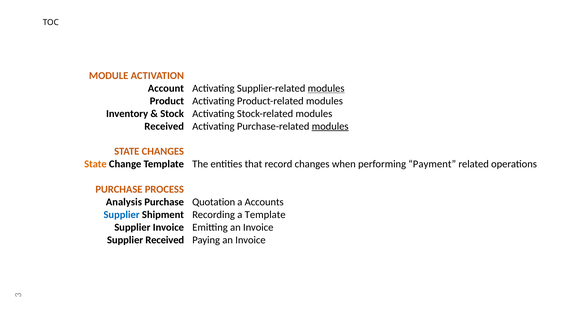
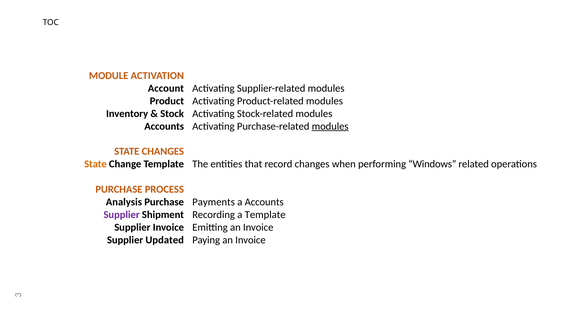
modules underline: present -> none (326, 88)
Received: Received -> Accounts (164, 126)
Payment: Payment -> Windows (432, 164)
Quotation: Quotation -> Payments (214, 202)
Supplier colour: blue -> purple (122, 215)
Supplier Received: Received -> Updated (165, 240)
